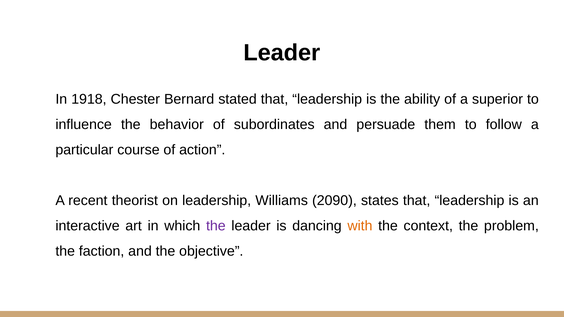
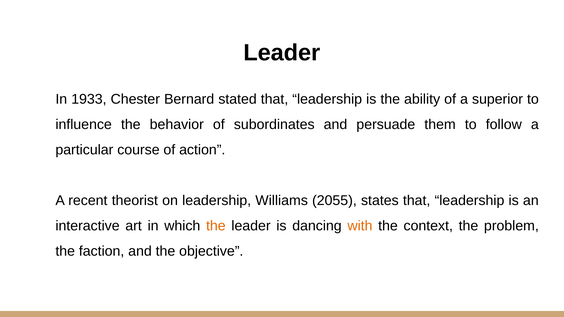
1918: 1918 -> 1933 (89, 99)
2090: 2090 -> 2055 (334, 201)
the colour: purple -> orange (216, 226)
